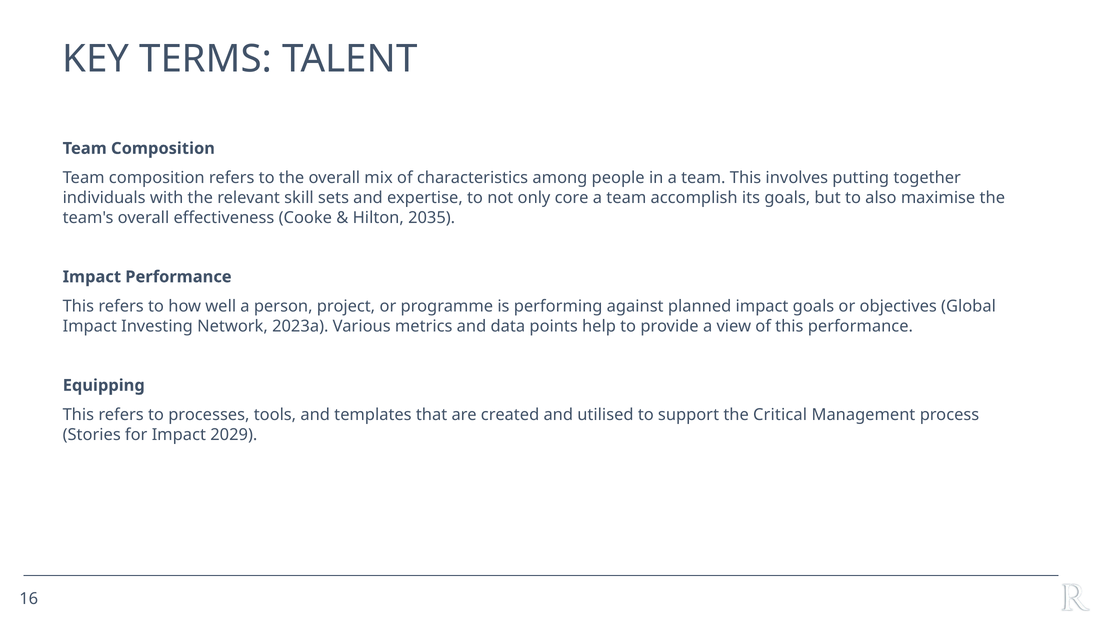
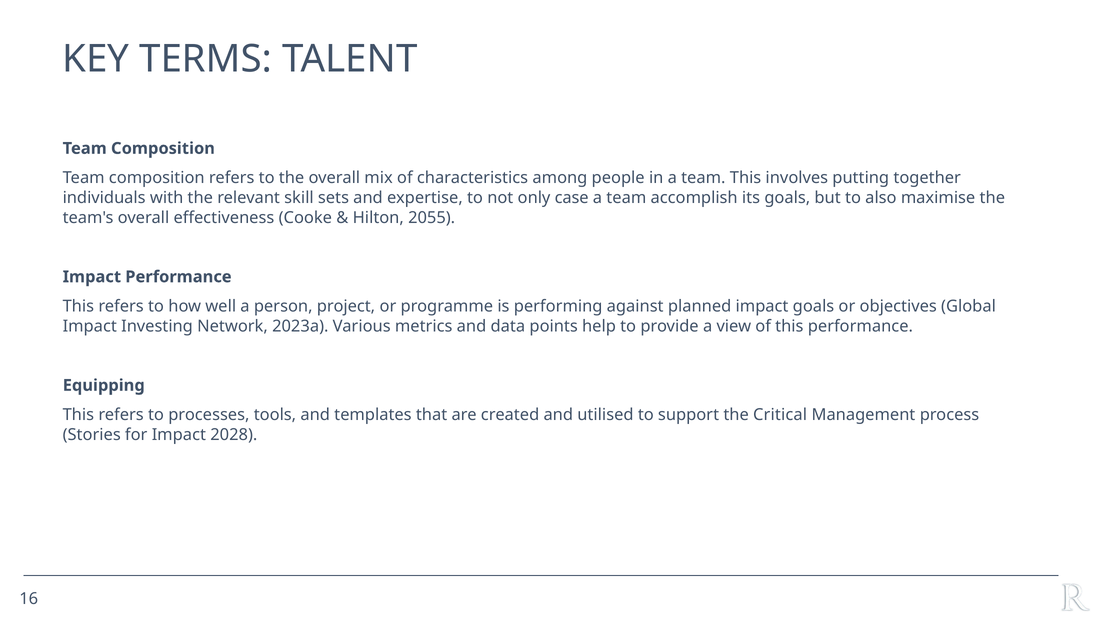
core: core -> case (572, 198)
2035: 2035 -> 2055 (432, 218)
2029: 2029 -> 2028 (234, 435)
